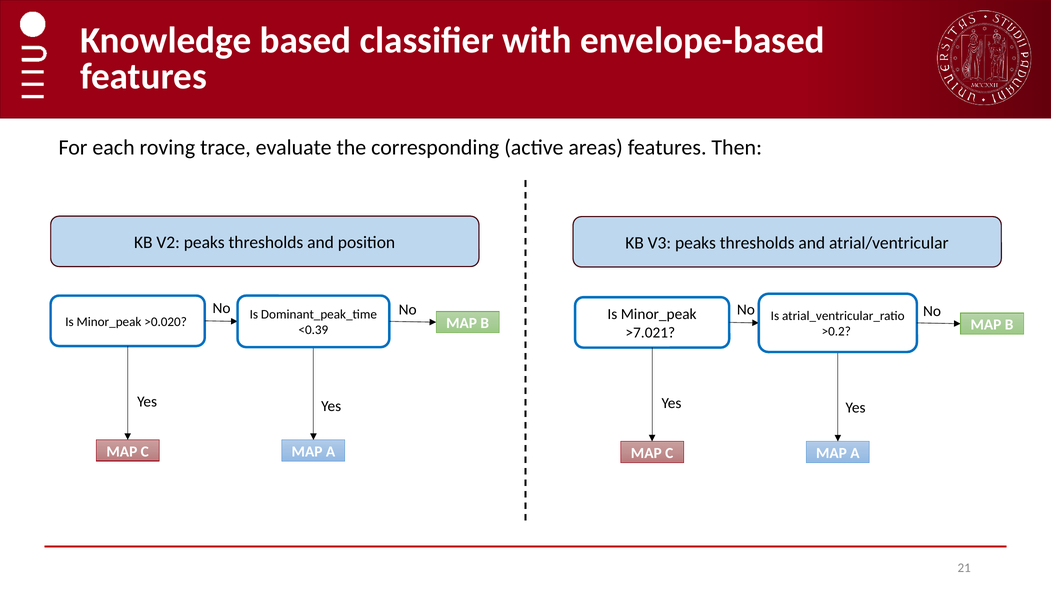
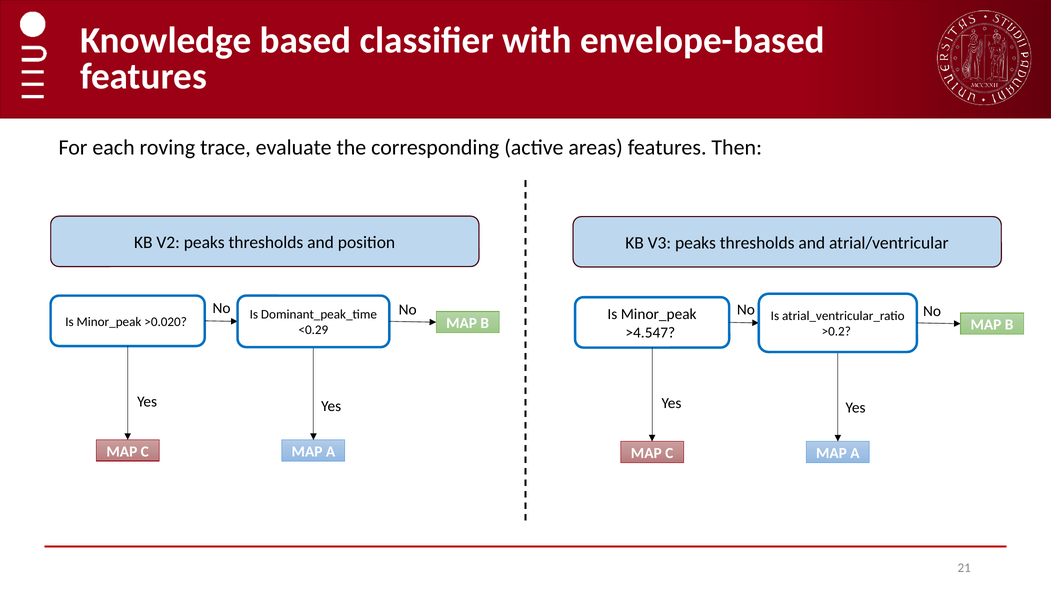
<0.39: <0.39 -> <0.29 (313, 330)
>7.021: >7.021 -> >4.547 (650, 333)
